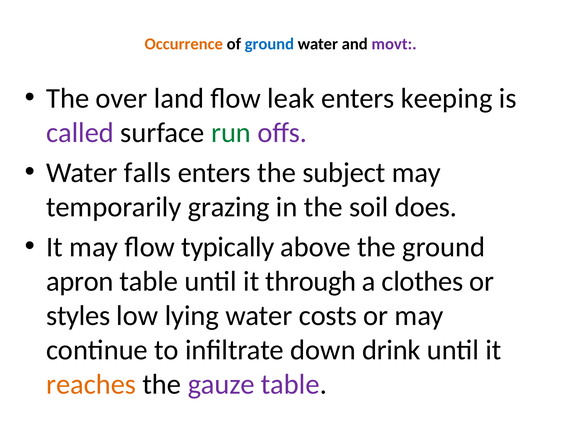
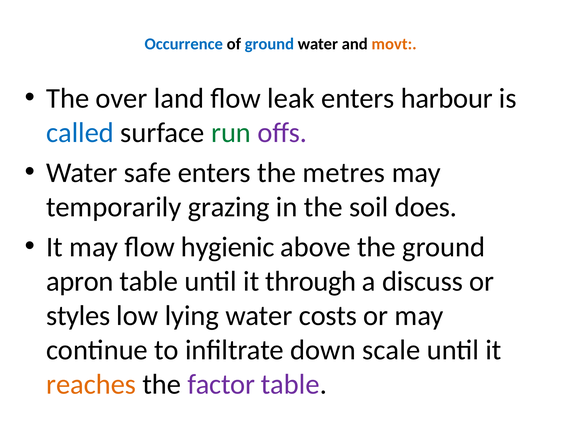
Occurrence colour: orange -> blue (184, 44)
movt colour: purple -> orange (394, 44)
keeping: keeping -> harbour (447, 98)
called colour: purple -> blue (80, 132)
falls: falls -> safe (148, 172)
subject: subject -> metres (344, 172)
typically: typically -> hygienic (228, 247)
clothes: clothes -> discuss (422, 281)
drink: drink -> scale (391, 349)
gauze: gauze -> factor (221, 384)
